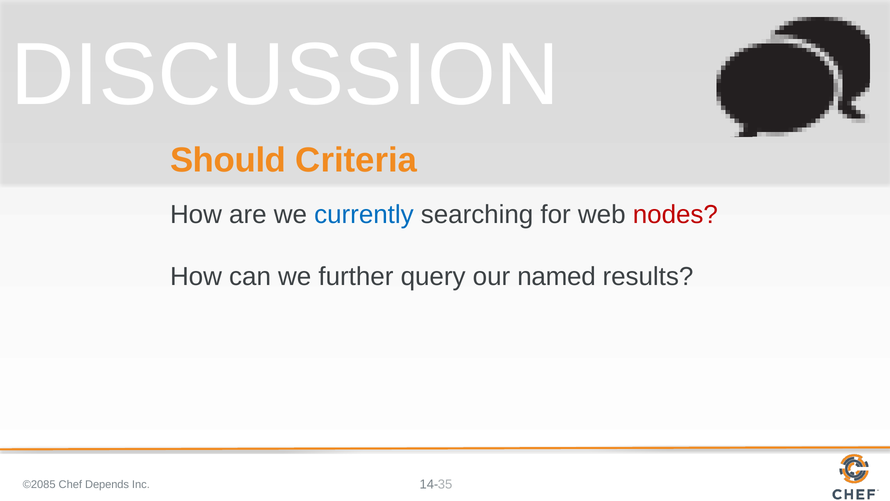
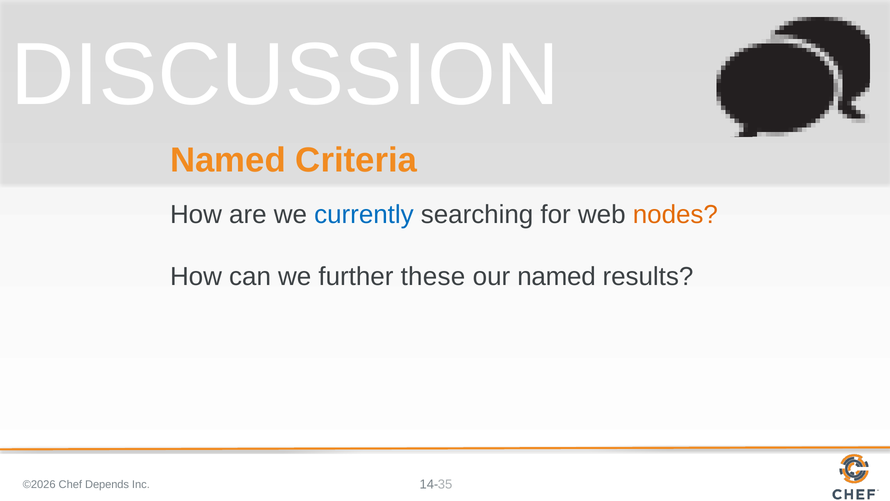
Should: Should -> Named (228, 160)
nodes colour: red -> orange (675, 214)
query: query -> these (433, 277)
©2085: ©2085 -> ©2026 (39, 484)
